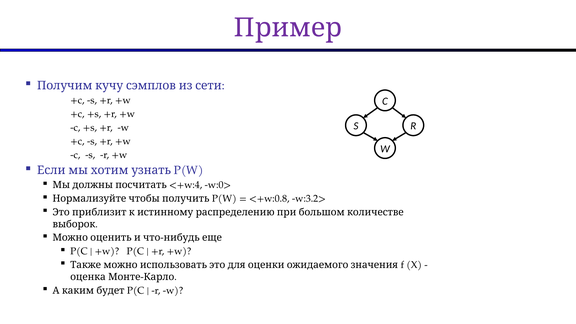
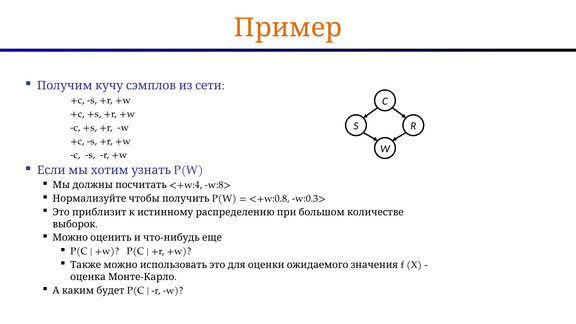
Пример colour: purple -> orange (288, 28)
w:0>: w:0> -> w:8> (218, 185)
w:3.2>: w:3.2> -> w:0.3> (309, 199)
